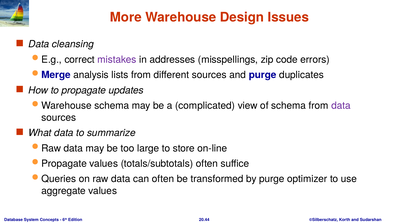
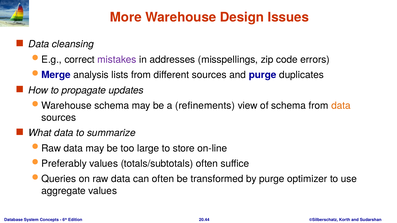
complicated: complicated -> refinements (205, 106)
data colour: purple -> orange (341, 106)
Propagate: Propagate -> Preferably (64, 164)
